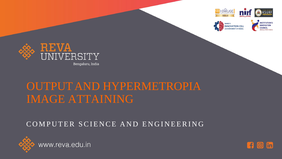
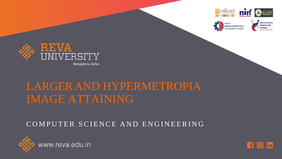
OUTPUT: OUTPUT -> LARGER (50, 86)
